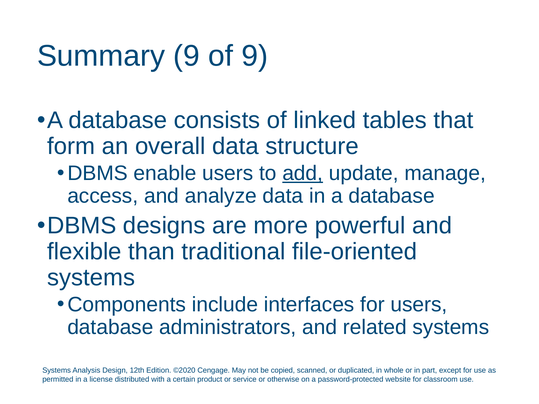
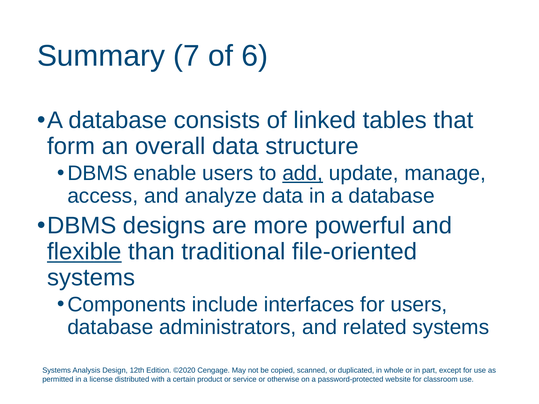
Summary 9: 9 -> 7 (187, 56)
of 9: 9 -> 6 (255, 56)
flexible underline: none -> present (84, 252)
